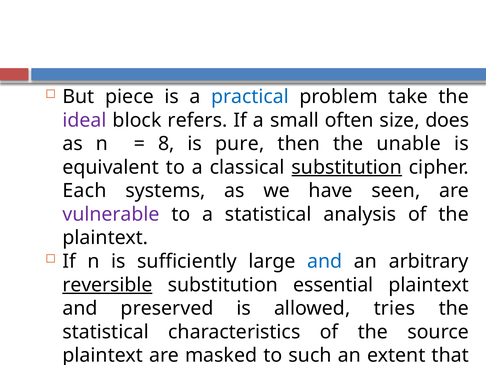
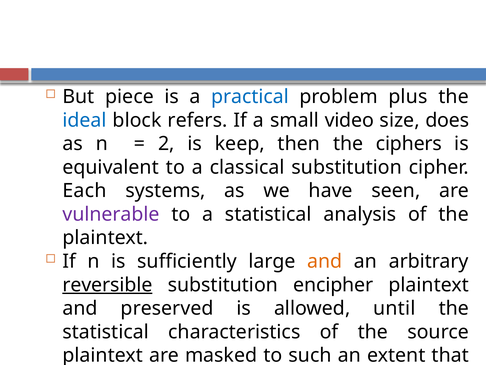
take: take -> plus (408, 97)
ideal colour: purple -> blue (85, 120)
often: often -> video (349, 120)
8: 8 -> 2 (166, 144)
pure: pure -> keep (240, 144)
unable: unable -> ciphers (409, 144)
substitution underline: present -> none (347, 167)
and colour: blue -> orange (325, 261)
essential: essential -> encipher (333, 285)
tries: tries -> until (394, 308)
